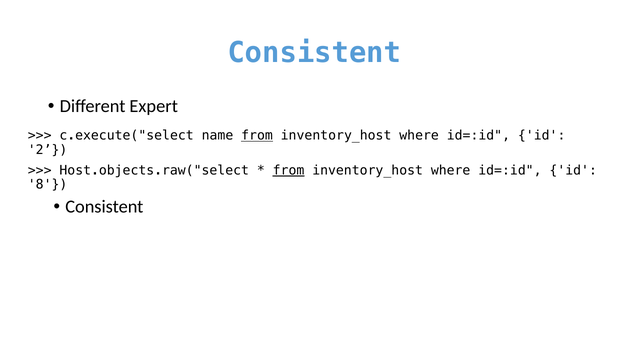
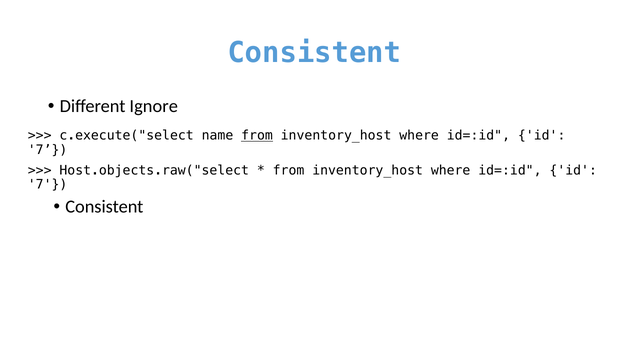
Expert: Expert -> Ignore (154, 106)
2: 2 -> 7 (48, 150)
from underline: present -> none (289, 170)
8: 8 -> 7 (48, 184)
